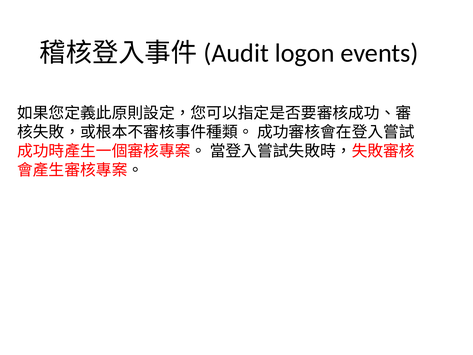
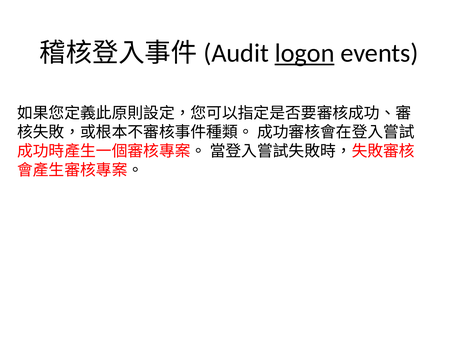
logon underline: none -> present (305, 53)
